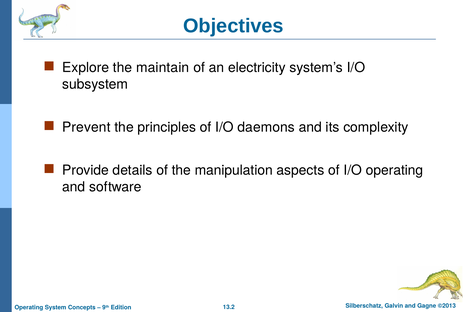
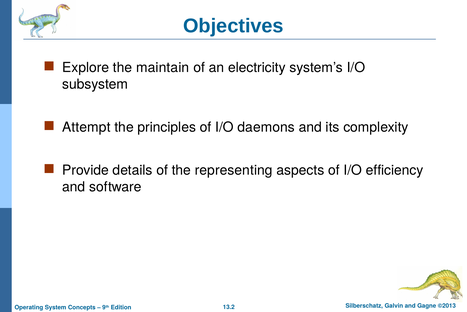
Prevent: Prevent -> Attempt (86, 127)
manipulation: manipulation -> representing (234, 170)
I/O operating: operating -> efficiency (395, 170)
